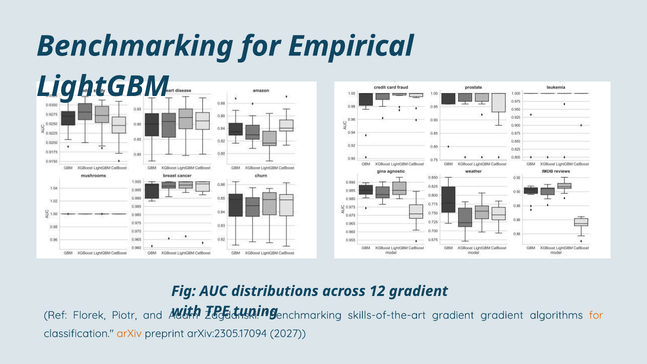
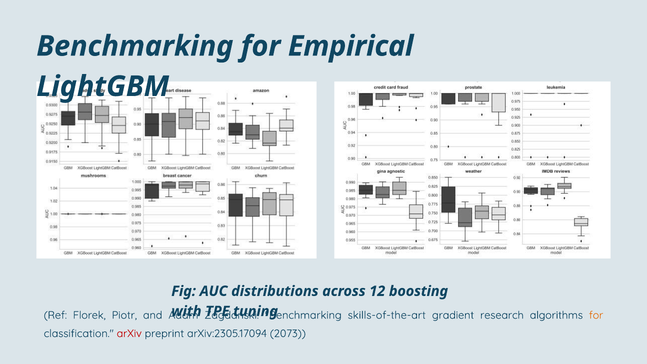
12 gradient: gradient -> boosting (419, 291)
gradient gradient: gradient -> research (502, 315)
arXiv colour: orange -> red (129, 333)
2027: 2027 -> 2073 (288, 333)
